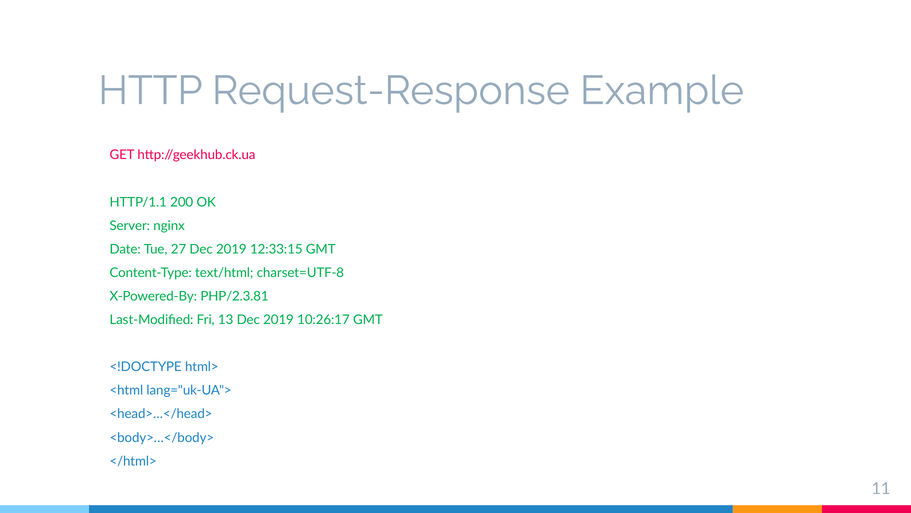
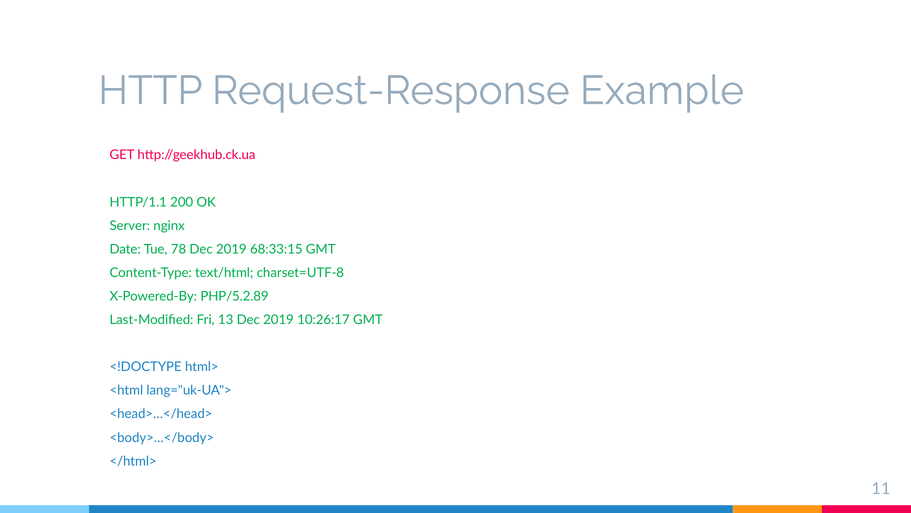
27: 27 -> 78 (179, 249)
12:33:15: 12:33:15 -> 68:33:15 (276, 249)
PHP/2.3.81: PHP/2.3.81 -> PHP/5.2.89 (235, 296)
